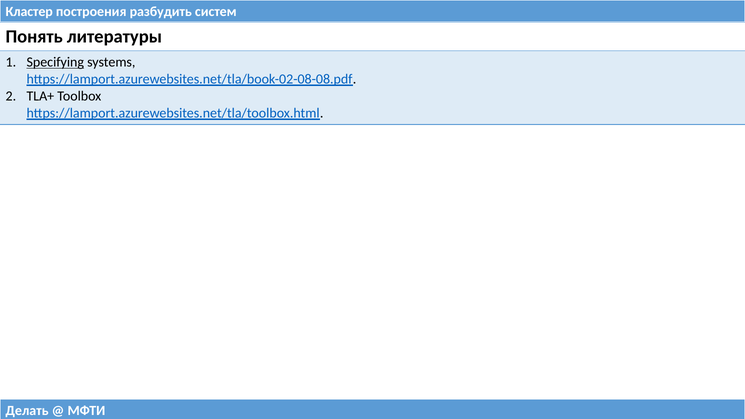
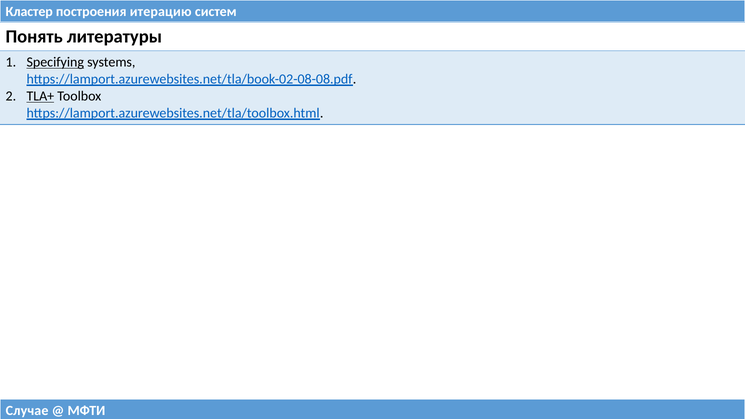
разбудить: разбудить -> итерацию (161, 11)
TLA+ underline: none -> present (40, 96)
Делать: Делать -> Случае (27, 411)
